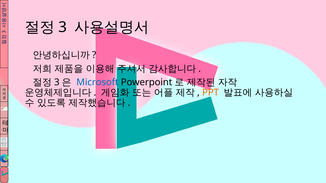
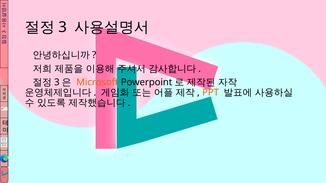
Microsoft colour: blue -> orange (97, 82)
